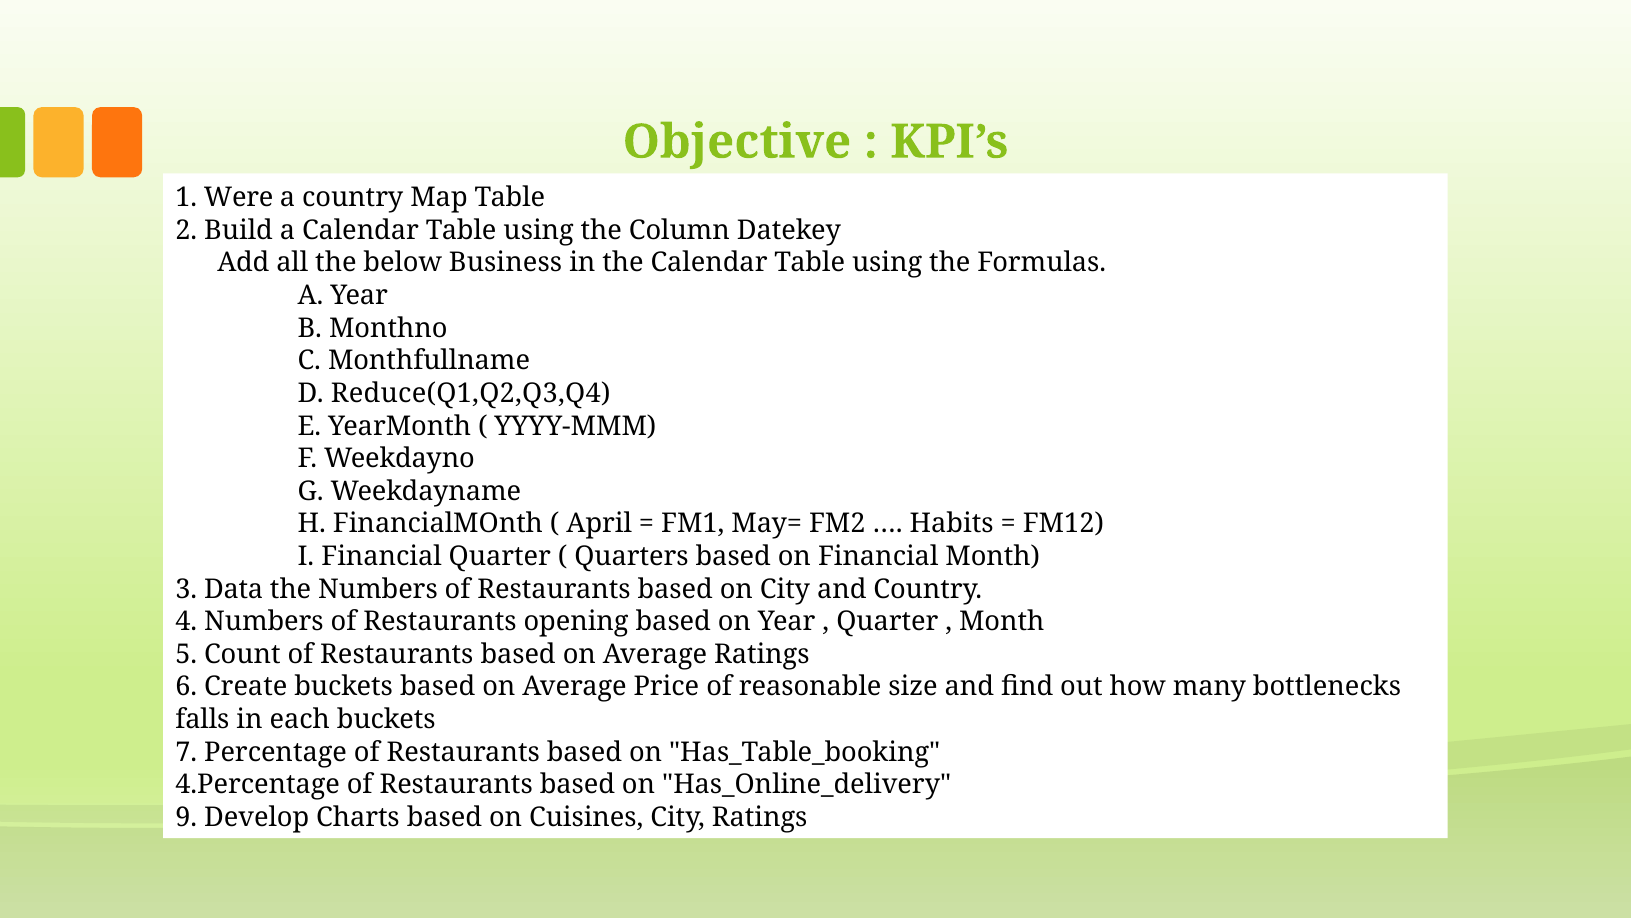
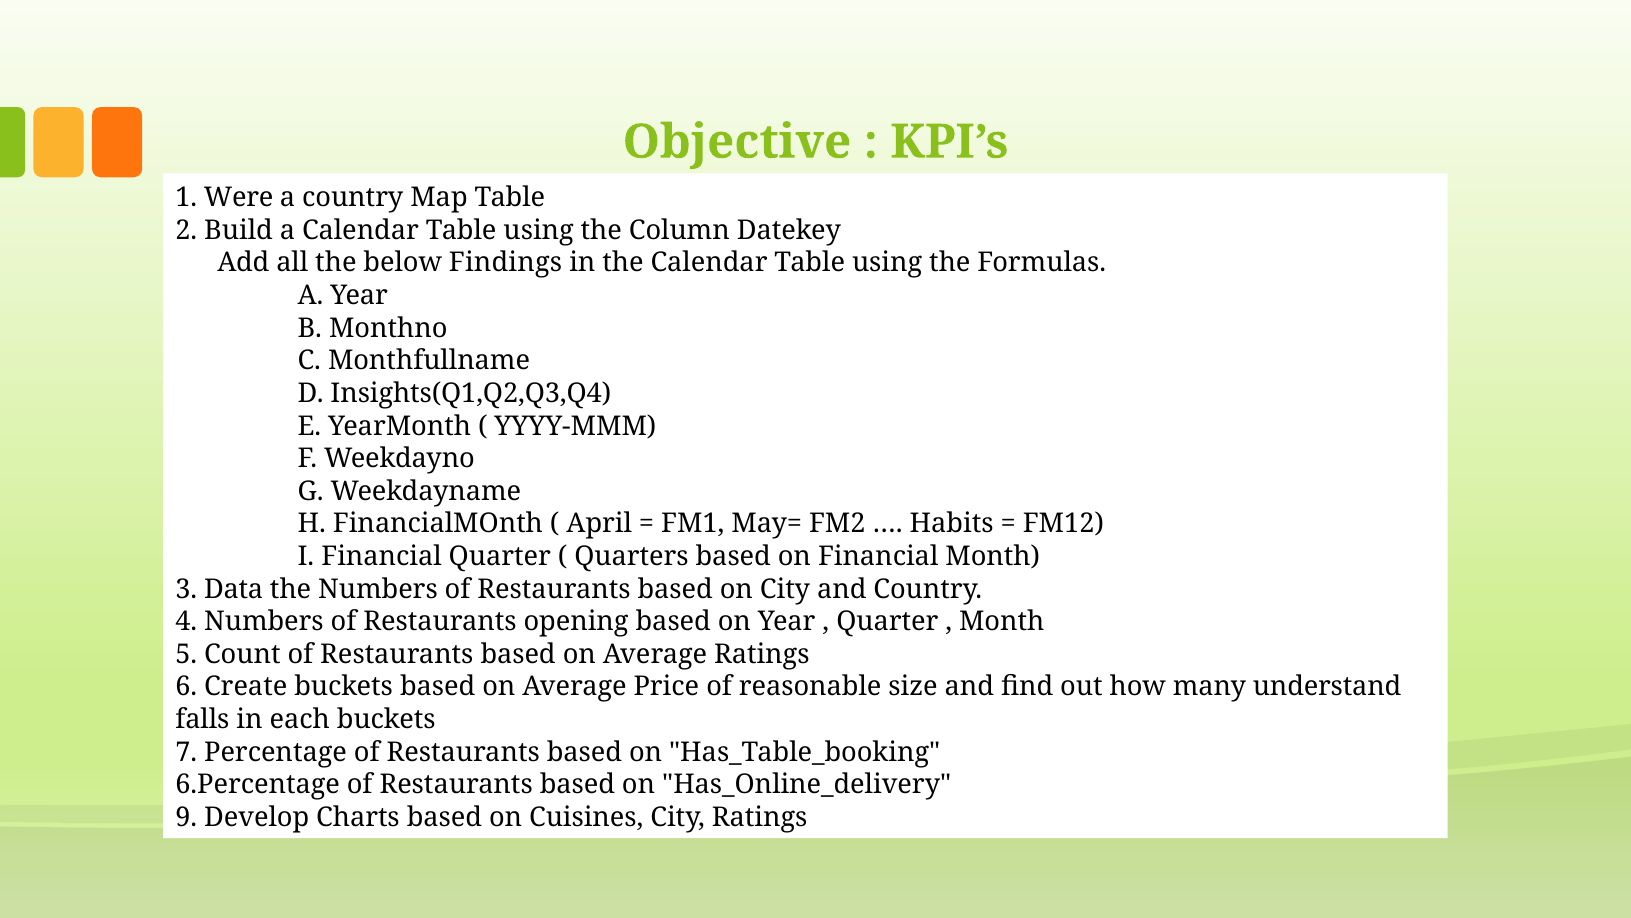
Business: Business -> Findings (505, 263)
Reduce(Q1,Q2,Q3,Q4: Reduce(Q1,Q2,Q3,Q4 -> Insights(Q1,Q2,Q3,Q4 (471, 393)
bottlenecks: bottlenecks -> understand (1327, 687)
4.Percentage: 4.Percentage -> 6.Percentage (258, 785)
